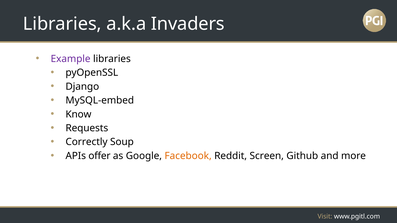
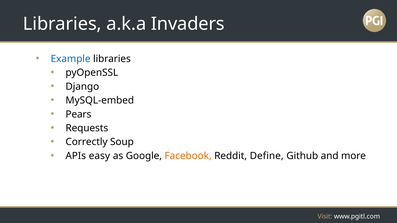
Example colour: purple -> blue (71, 59)
Know: Know -> Pears (78, 114)
offer: offer -> easy (99, 156)
Screen: Screen -> Define (267, 156)
